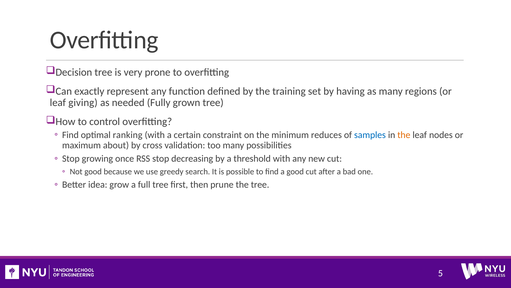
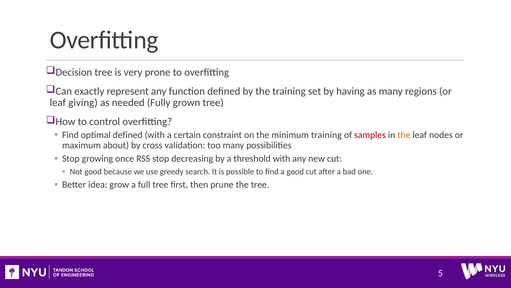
optimal ranking: ranking -> defined (128, 135)
minimum reduces: reduces -> training (326, 135)
samples colour: blue -> red (370, 135)
